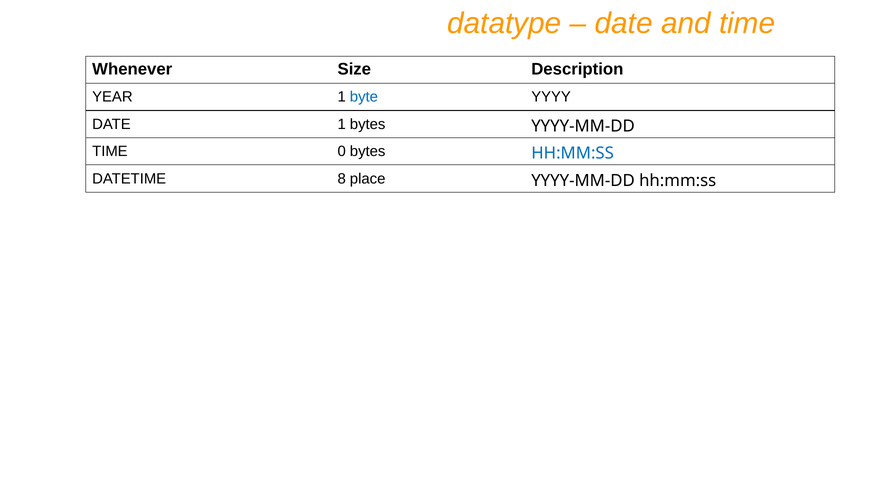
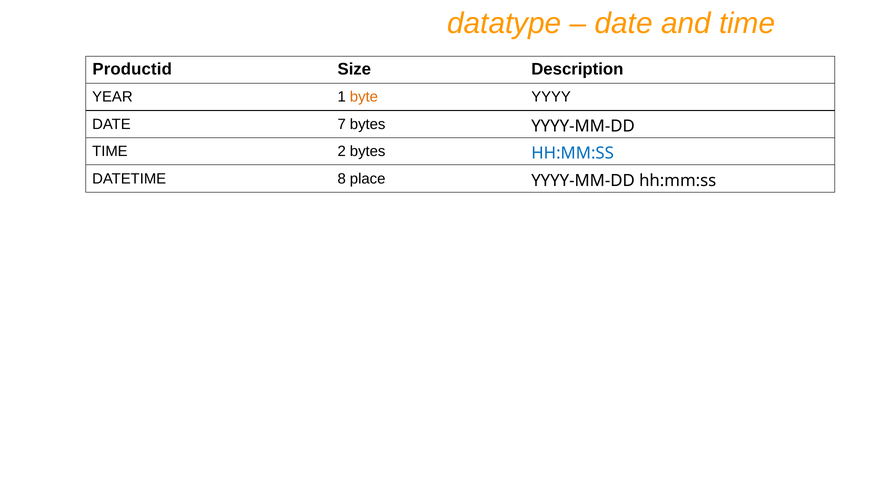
Whenever: Whenever -> Productid (132, 69)
byte colour: blue -> orange (364, 97)
DATE 1: 1 -> 7 (342, 124)
0: 0 -> 2 (342, 151)
